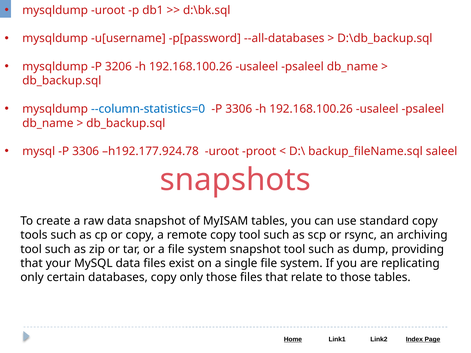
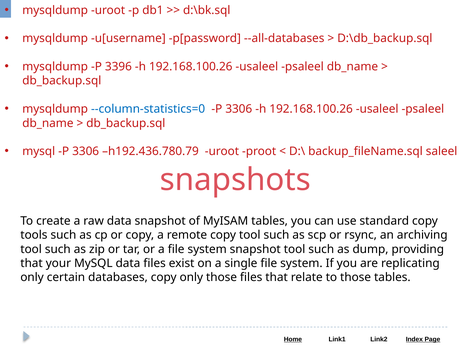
3206: 3206 -> 3396 (118, 67)
h192.177.924.78: h192.177.924.78 -> h192.436.780.79 (150, 151)
